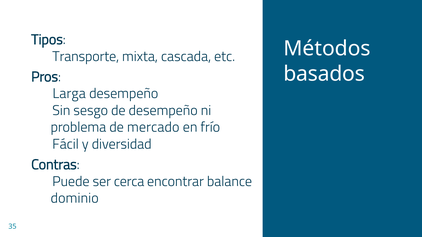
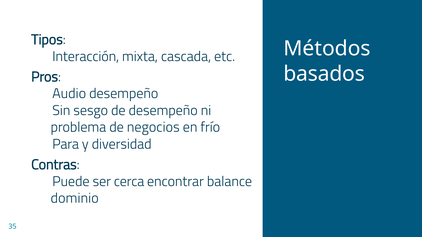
Transporte: Transporte -> Interacción (86, 56)
Larga: Larga -> Audio (69, 94)
mercado: mercado -> negocios (153, 128)
Fácil: Fácil -> Para (66, 144)
